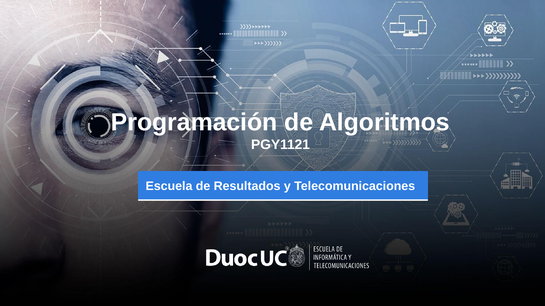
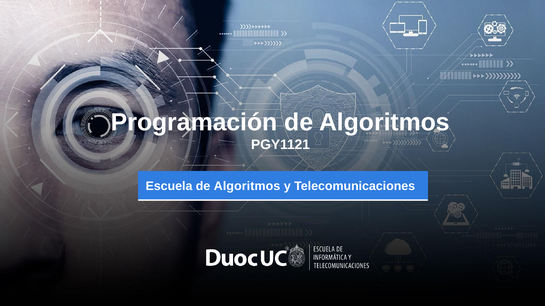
Escuela de Resultados: Resultados -> Algoritmos (247, 186)
